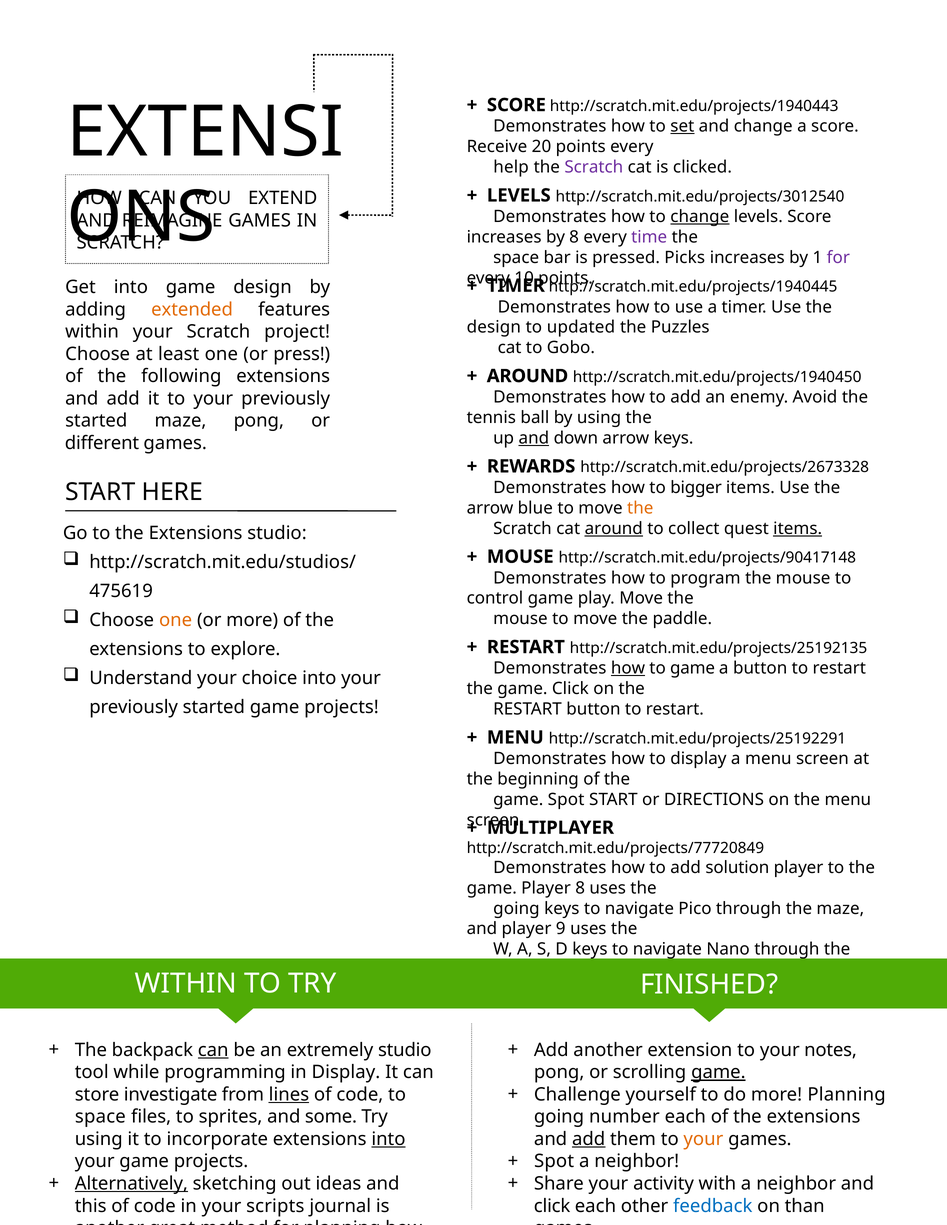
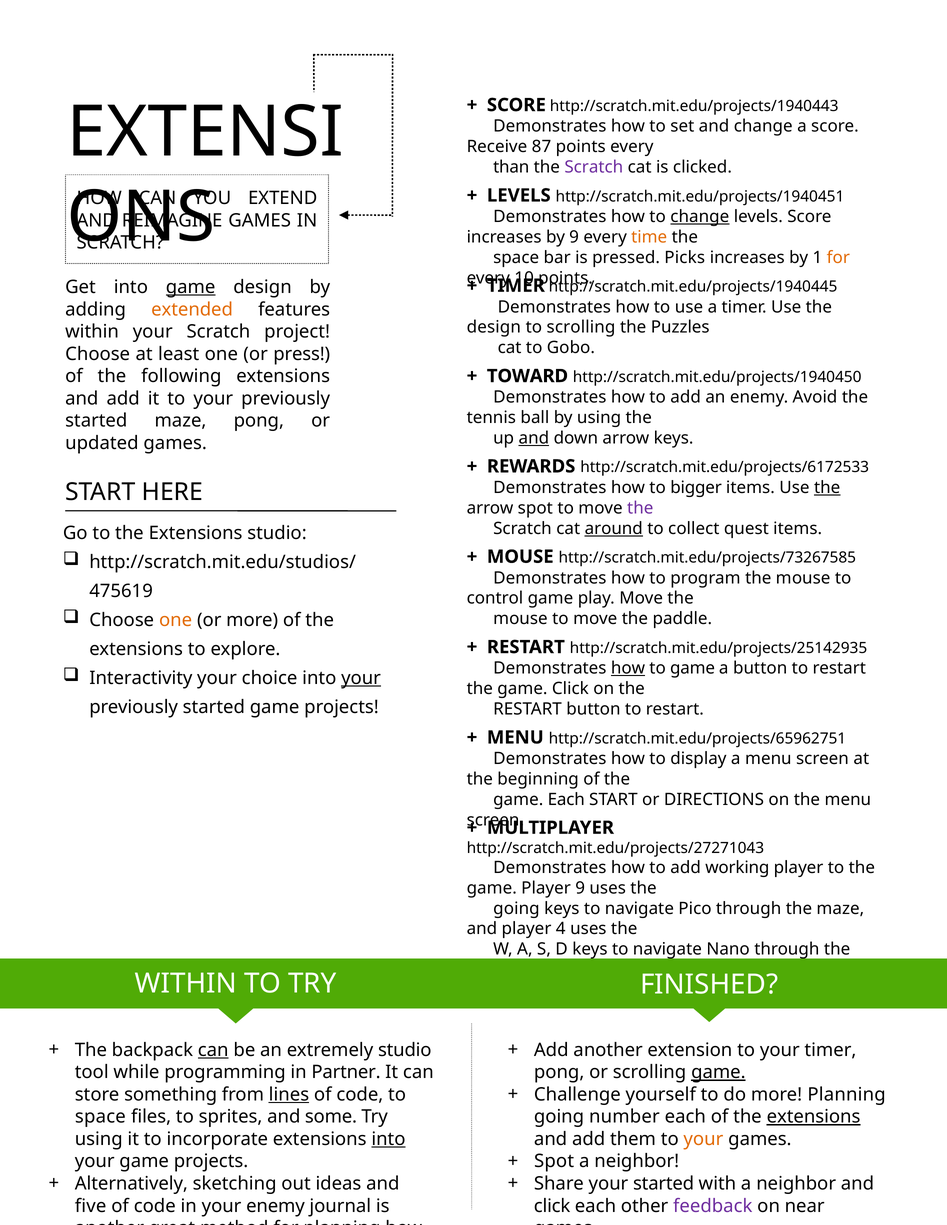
set underline: present -> none (682, 126)
20: 20 -> 87 (541, 147)
help: help -> than (511, 167)
http://scratch.mit.edu/projects/3012540: http://scratch.mit.edu/projects/3012540 -> http://scratch.mit.edu/projects/1940451 (700, 196)
by 8: 8 -> 9 (574, 237)
time colour: purple -> orange (649, 237)
for colour: purple -> orange (838, 258)
game underline: none -> present (191, 287)
to updated: updated -> scrolling (581, 328)
AROUND: AROUND -> TOWARD (527, 376)
different: different -> updated (102, 443)
http://scratch.mit.edu/projects/2673328: http://scratch.mit.edu/projects/2673328 -> http://scratch.mit.edu/projects/6172533 (725, 468)
the underline: none -> present (827, 488)
arrow blue: blue -> spot (535, 508)
the colour: orange -> purple (640, 508)
items underline: present -> none (798, 529)
http://scratch.mit.edu/projects/90417148: http://scratch.mit.edu/projects/90417148 -> http://scratch.mit.edu/projects/73267585 (707, 558)
http://scratch.mit.edu/projects/25192135: http://scratch.mit.edu/projects/25192135 -> http://scratch.mit.edu/projects/25142935 (718, 648)
Understand: Understand -> Interactivity (141, 678)
your underline: none -> present (361, 678)
http://scratch.mit.edu/projects/25192291: http://scratch.mit.edu/projects/25192291 -> http://scratch.mit.edu/projects/65962751 (697, 739)
game Spot: Spot -> Each (566, 800)
http://scratch.mit.edu/projects/77720849: http://scratch.mit.edu/projects/77720849 -> http://scratch.mit.edu/projects/27271043 (615, 848)
solution: solution -> working (737, 868)
Player 8: 8 -> 9 (580, 888)
9: 9 -> 4 (561, 929)
your notes: notes -> timer (830, 1050)
in Display: Display -> Partner (346, 1073)
investigate: investigate -> something (171, 1095)
extensions underline: none -> present (814, 1117)
add underline: present -> none (589, 1140)
Alternatively underline: present -> none (131, 1184)
your activity: activity -> started (664, 1184)
this: this -> five (91, 1206)
your scripts: scripts -> enemy (275, 1206)
feedback colour: blue -> purple (713, 1206)
than: than -> near (805, 1206)
